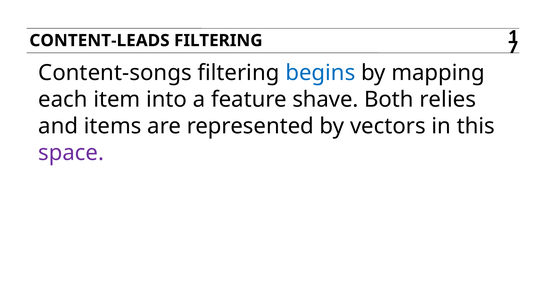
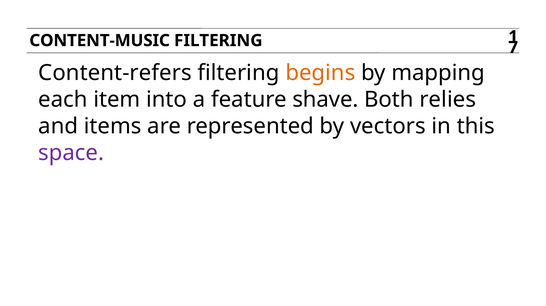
CONTENT-LEADS: CONTENT-LEADS -> CONTENT-MUSIC (100, 41)
Content-songs: Content-songs -> Content-refers (115, 73)
begins colour: blue -> orange (320, 73)
